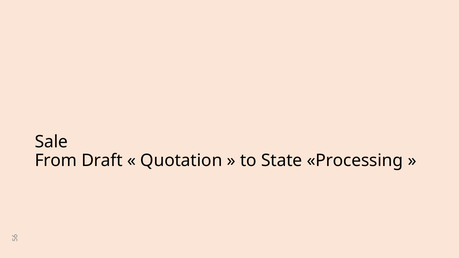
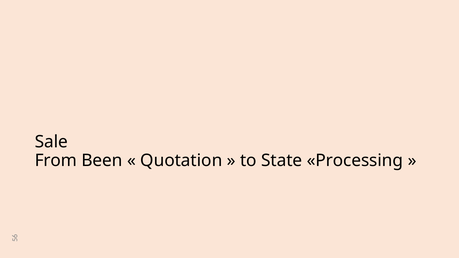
Draft: Draft -> Been (102, 161)
